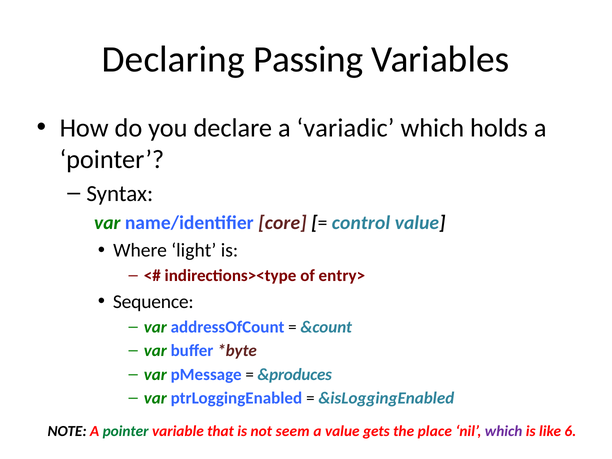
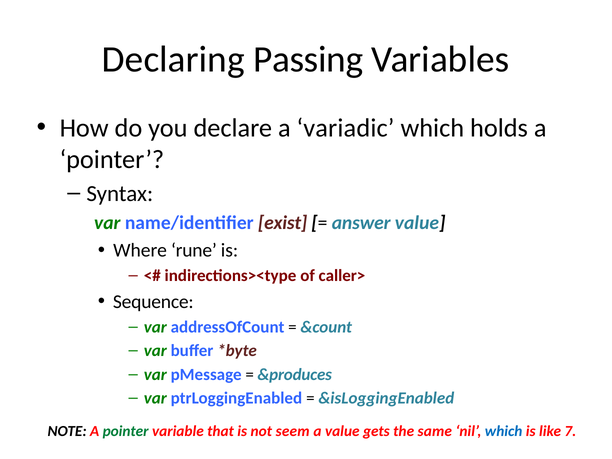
core: core -> exist (283, 223)
control: control -> answer (361, 223)
light: light -> rune (194, 250)
entry>: entry> -> caller> (342, 276)
place: place -> same (435, 431)
which colour: purple -> blue (504, 431)
6: 6 -> 7 (570, 431)
